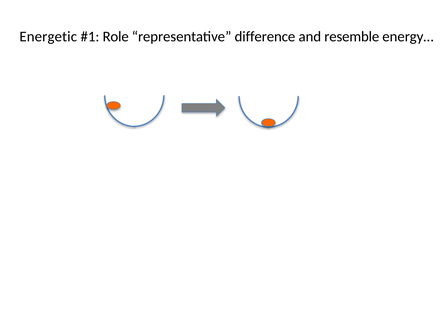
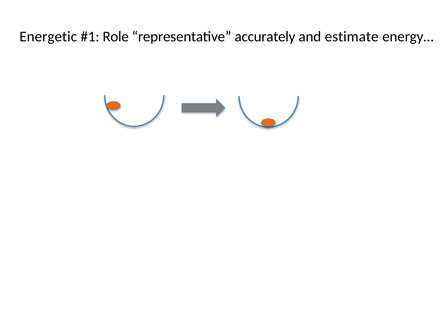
difference: difference -> accurately (265, 37)
resemble: resemble -> estimate (352, 37)
